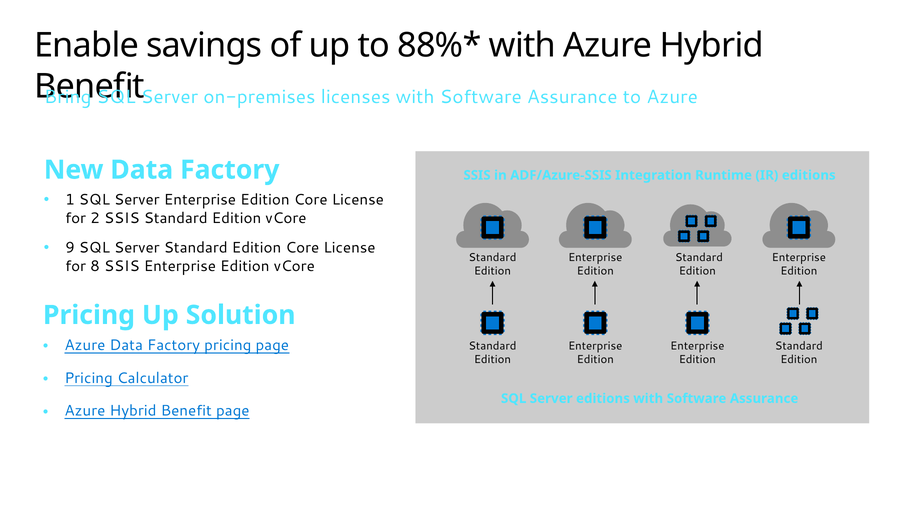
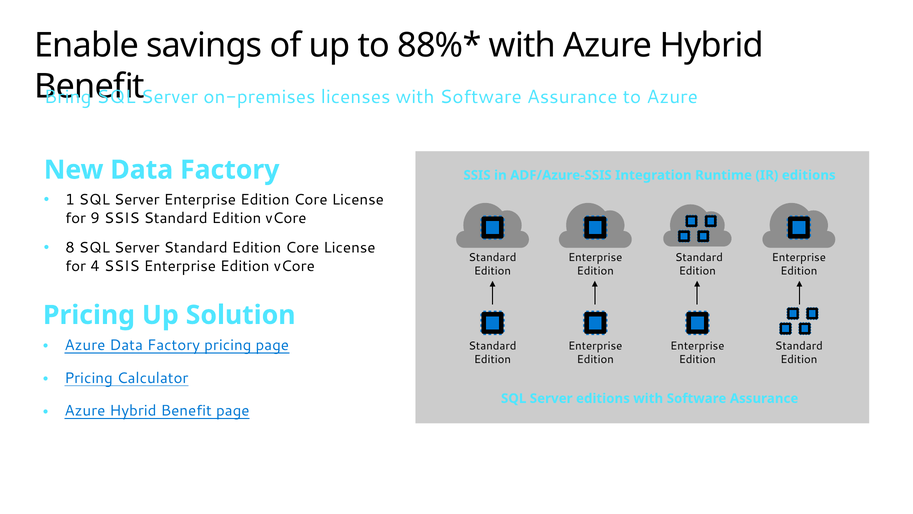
2: 2 -> 9 (95, 218)
9: 9 -> 8 (70, 248)
8: 8 -> 4 (95, 266)
